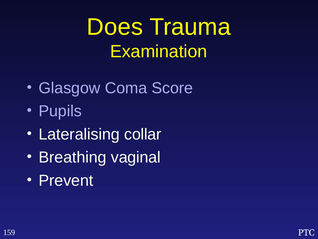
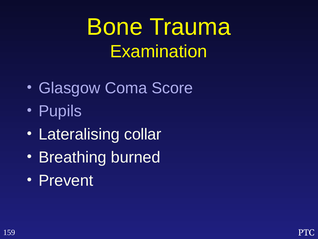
Does: Does -> Bone (115, 27)
vaginal: vaginal -> burned (136, 157)
